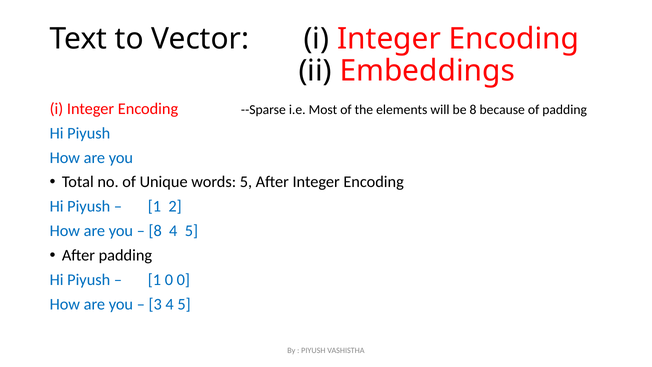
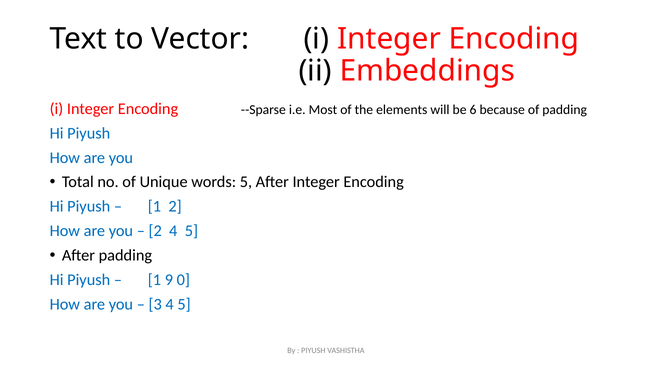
be 8: 8 -> 6 (473, 110)
8: 8 -> 2 (155, 231)
1 0: 0 -> 9 (169, 280)
